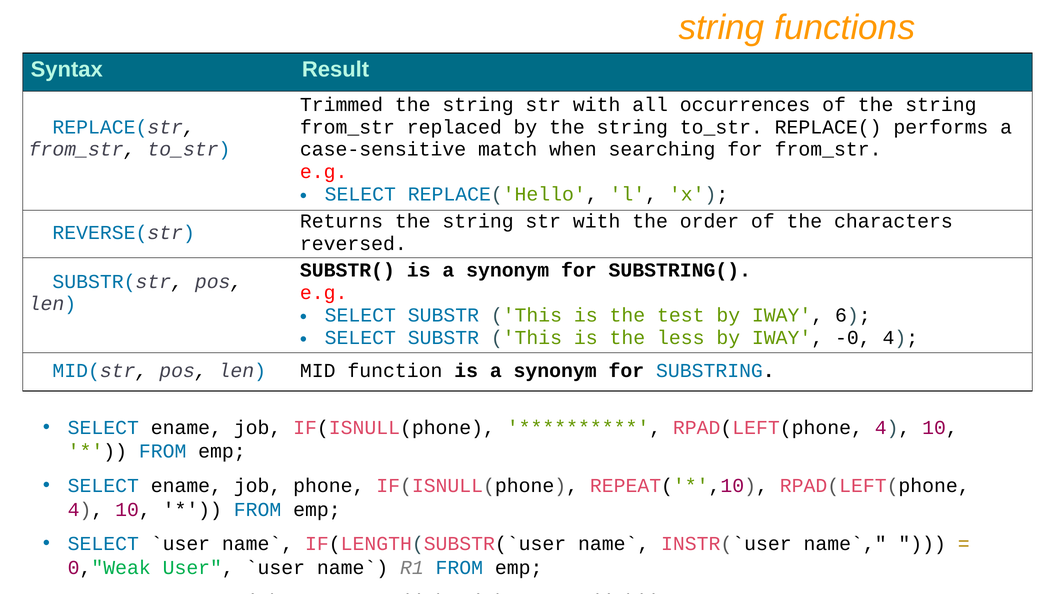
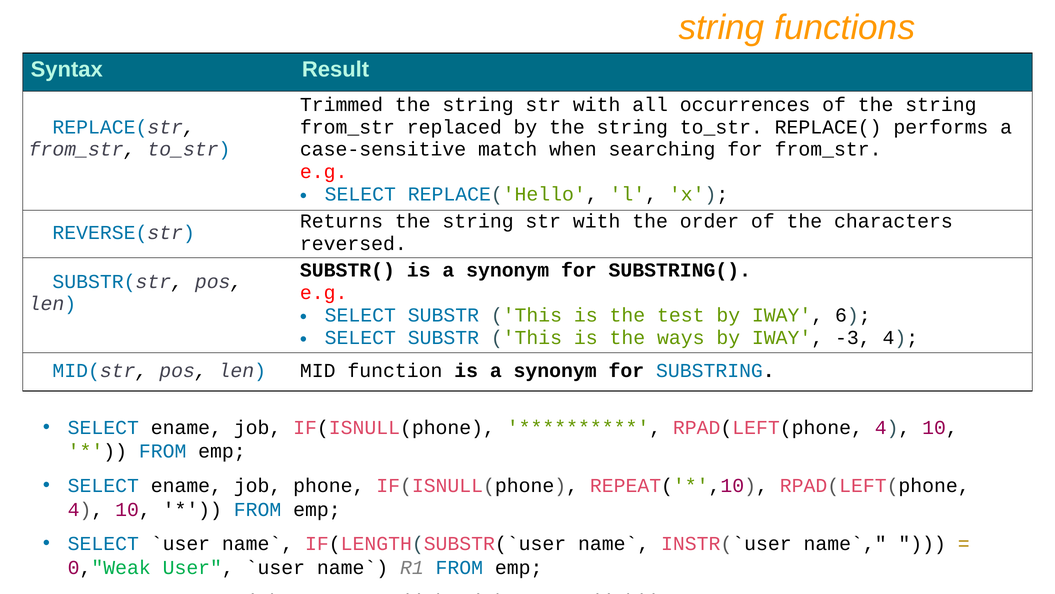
less: less -> ways (681, 337)
-0: -0 -> -3 (853, 337)
